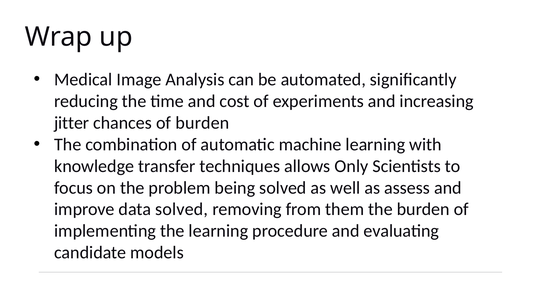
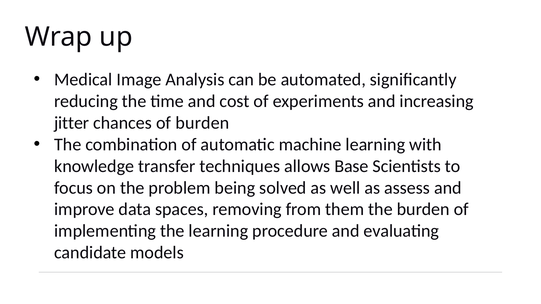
Only: Only -> Base (351, 166)
data solved: solved -> spaces (182, 210)
